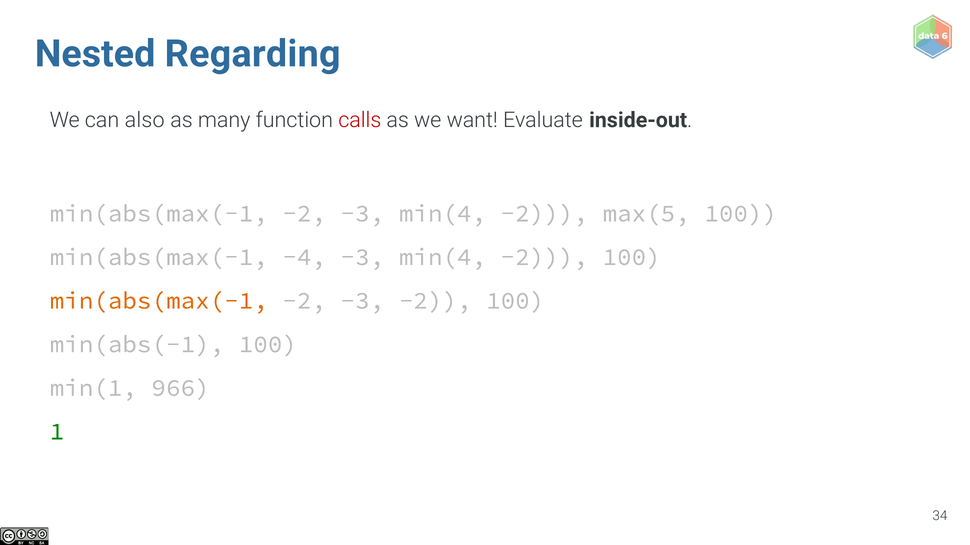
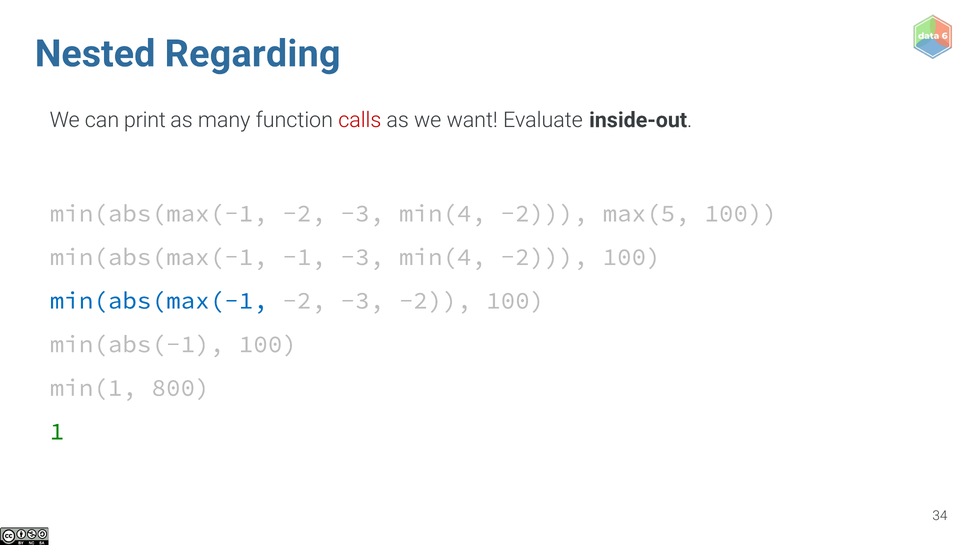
also: also -> print (145, 120)
-4: -4 -> -1 (304, 257)
min(abs(max(-1 colour: orange -> blue (159, 301)
966: 966 -> 800 (181, 388)
